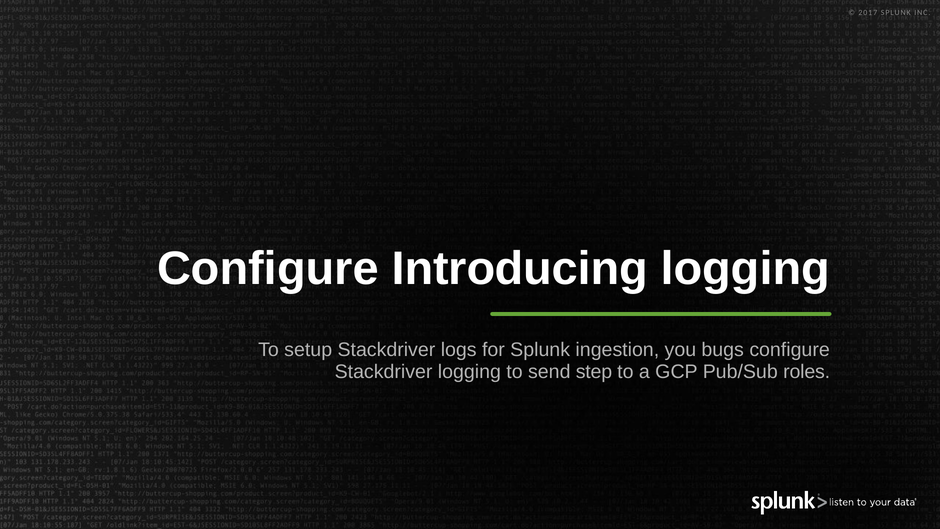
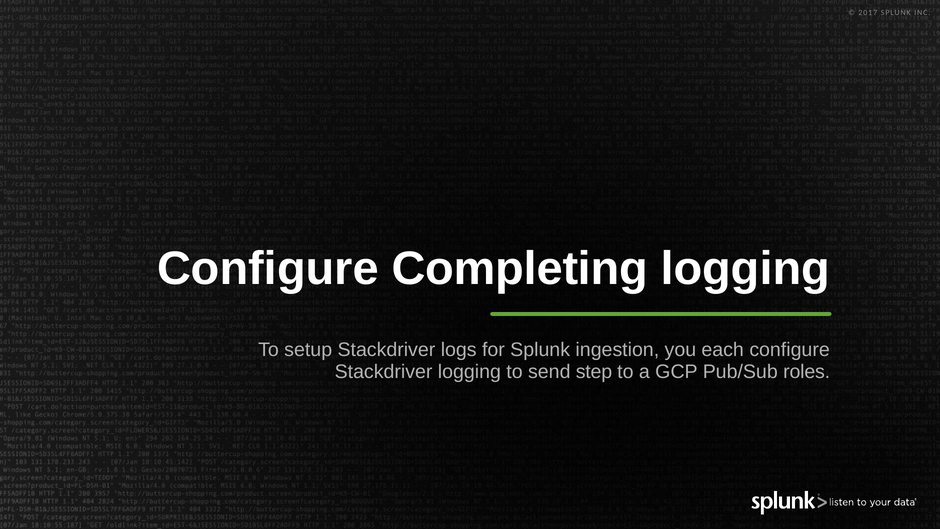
Introducing: Introducing -> Completing (520, 268)
bugs: bugs -> each (723, 350)
